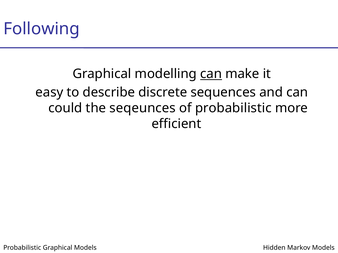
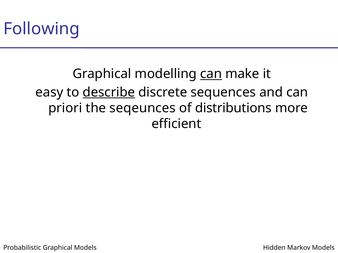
describe underline: none -> present (109, 92)
could: could -> priori (65, 108)
of probabilistic: probabilistic -> distributions (233, 108)
